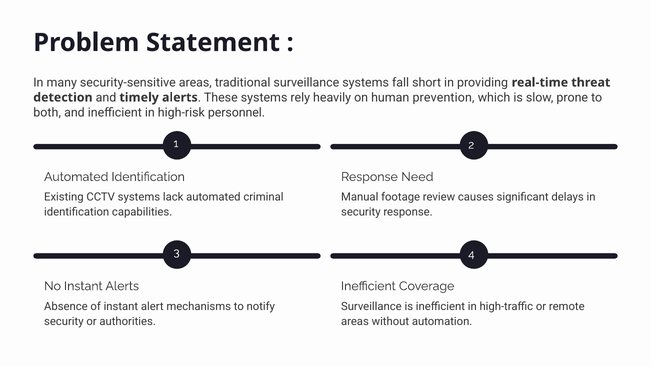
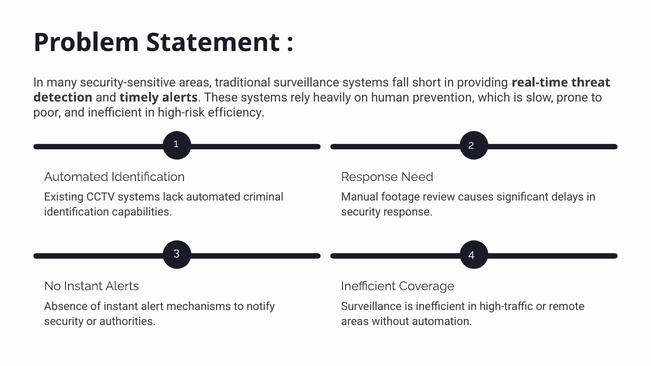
both: both -> poor (47, 112)
personnel: personnel -> efficiency (236, 112)
